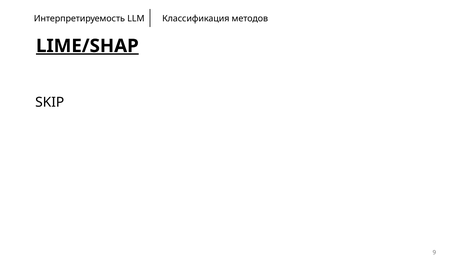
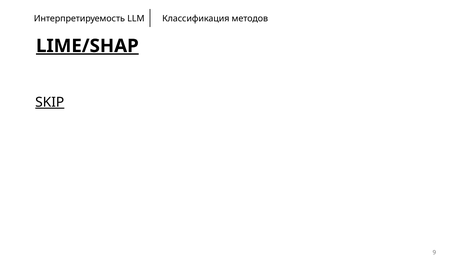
SKIP underline: none -> present (50, 102)
